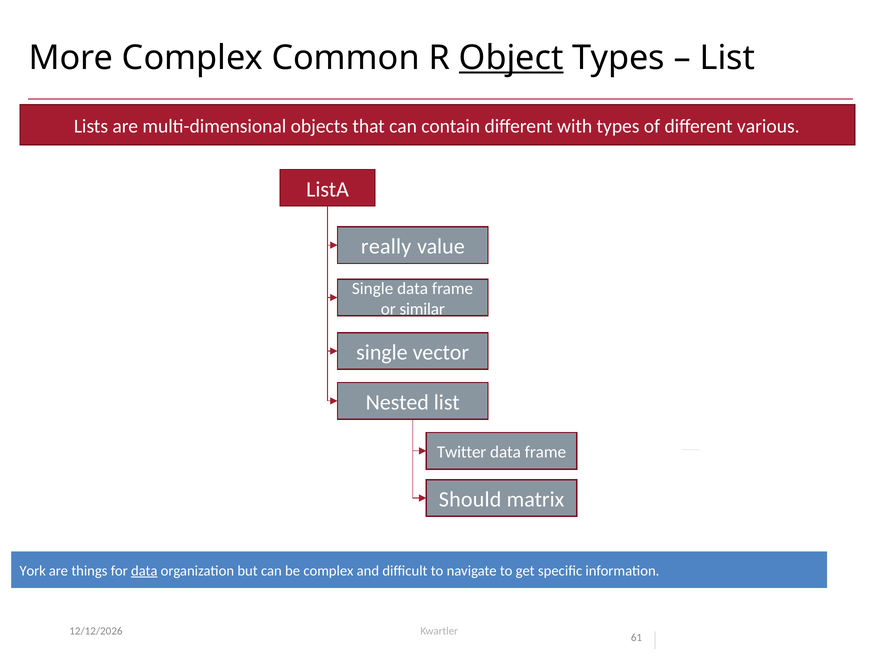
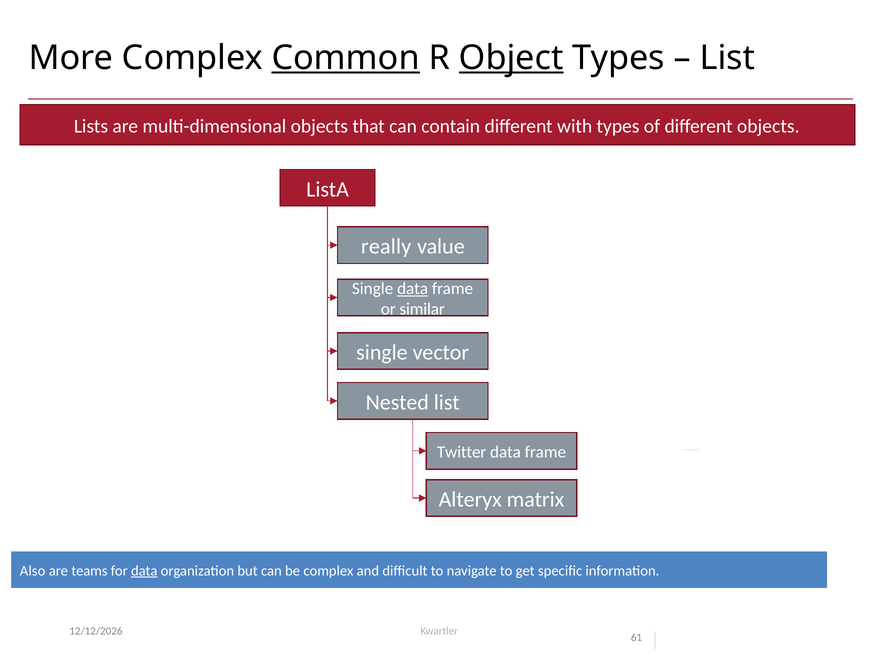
Common underline: none -> present (346, 58)
different various: various -> objects (768, 126)
data underline: none -> present (413, 288)
Should: Should -> Alteryx (470, 499)
York: York -> Also (33, 571)
things: things -> teams (89, 571)
